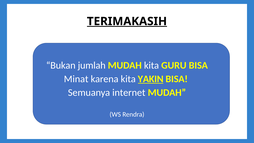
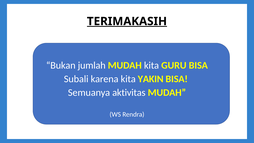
Minat: Minat -> Subali (76, 79)
YAKIN underline: present -> none (151, 79)
internet: internet -> aktivitas (129, 92)
